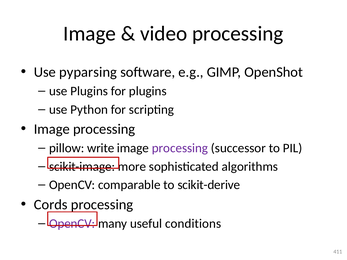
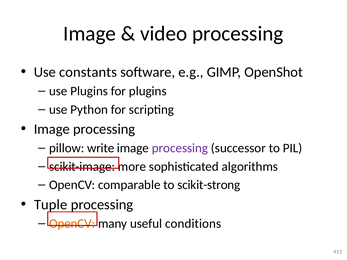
pyparsing: pyparsing -> constants (88, 72)
scikit-derive: scikit-derive -> scikit-strong (209, 185)
Cords: Cords -> Tuple (51, 205)
OpenCV colour: purple -> orange (72, 224)
